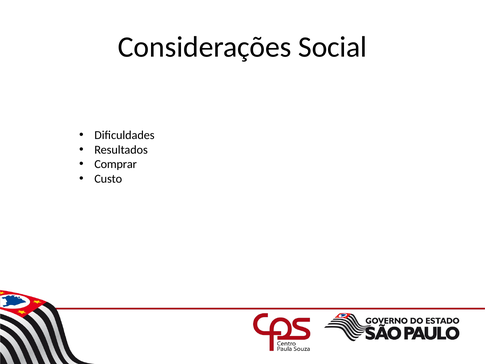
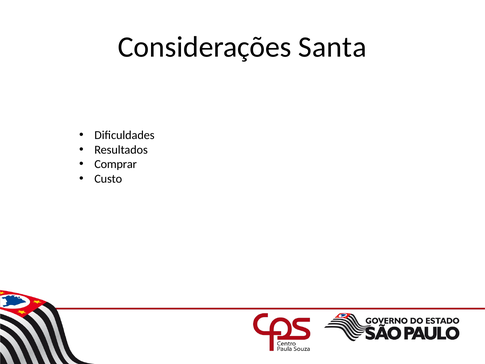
Social: Social -> Santa (332, 47)
